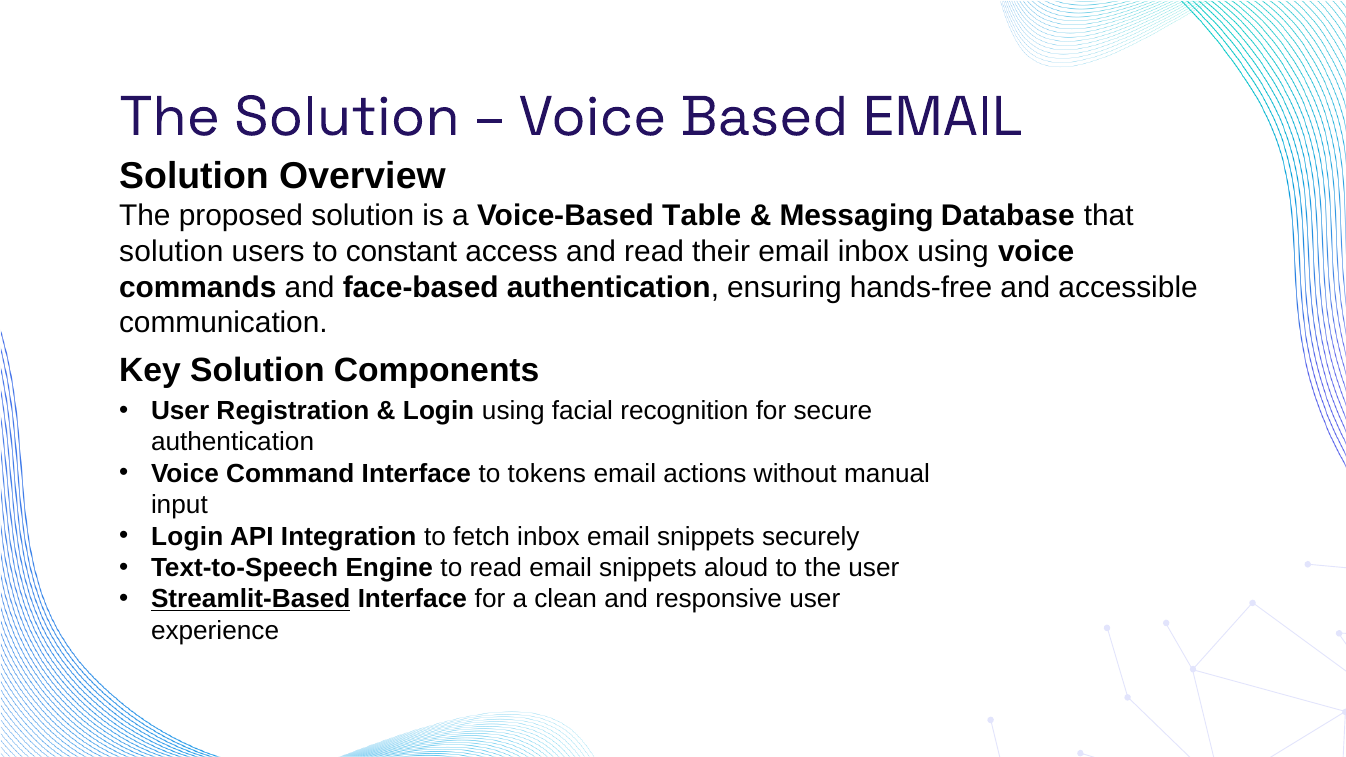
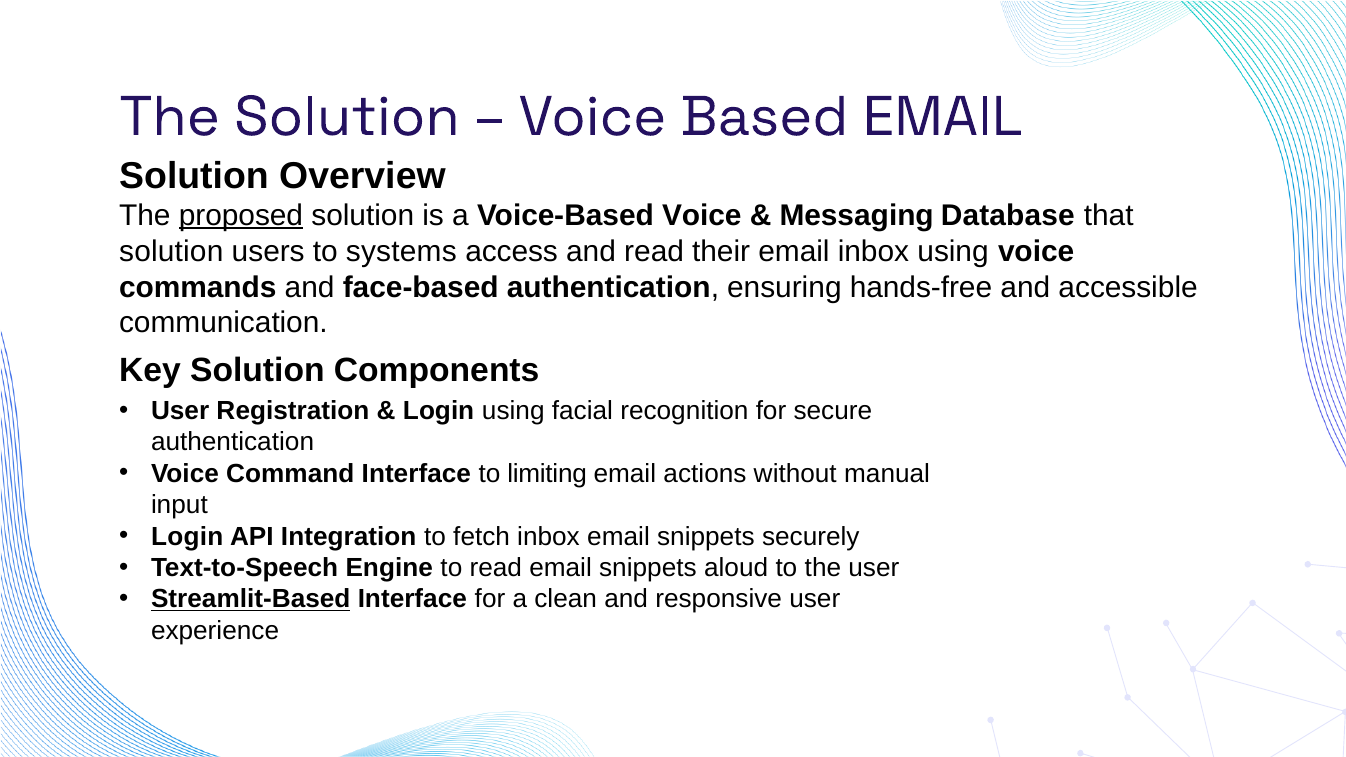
proposed underline: none -> present (241, 216)
Voice-Based Table: Table -> Voice (702, 216)
constant: constant -> systems (401, 251)
tokens: tokens -> limiting (547, 474)
